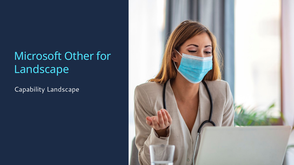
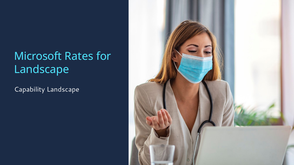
Other: Other -> Rates (79, 56)
